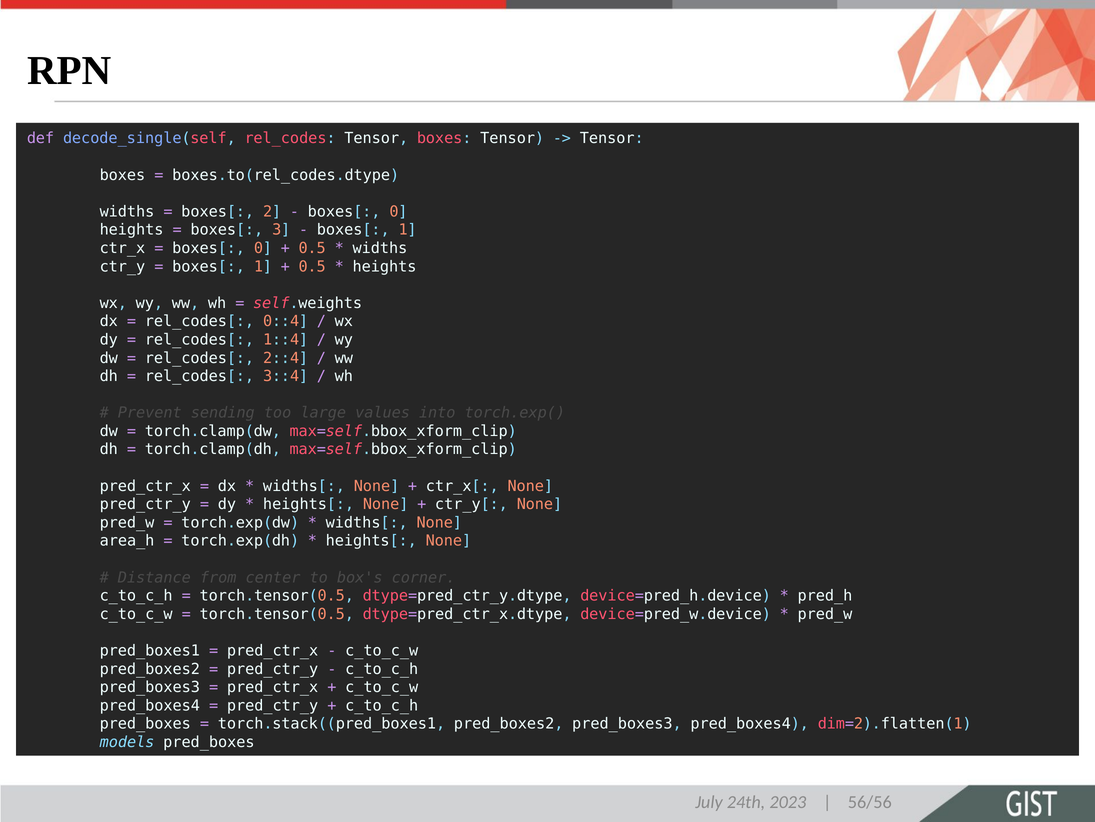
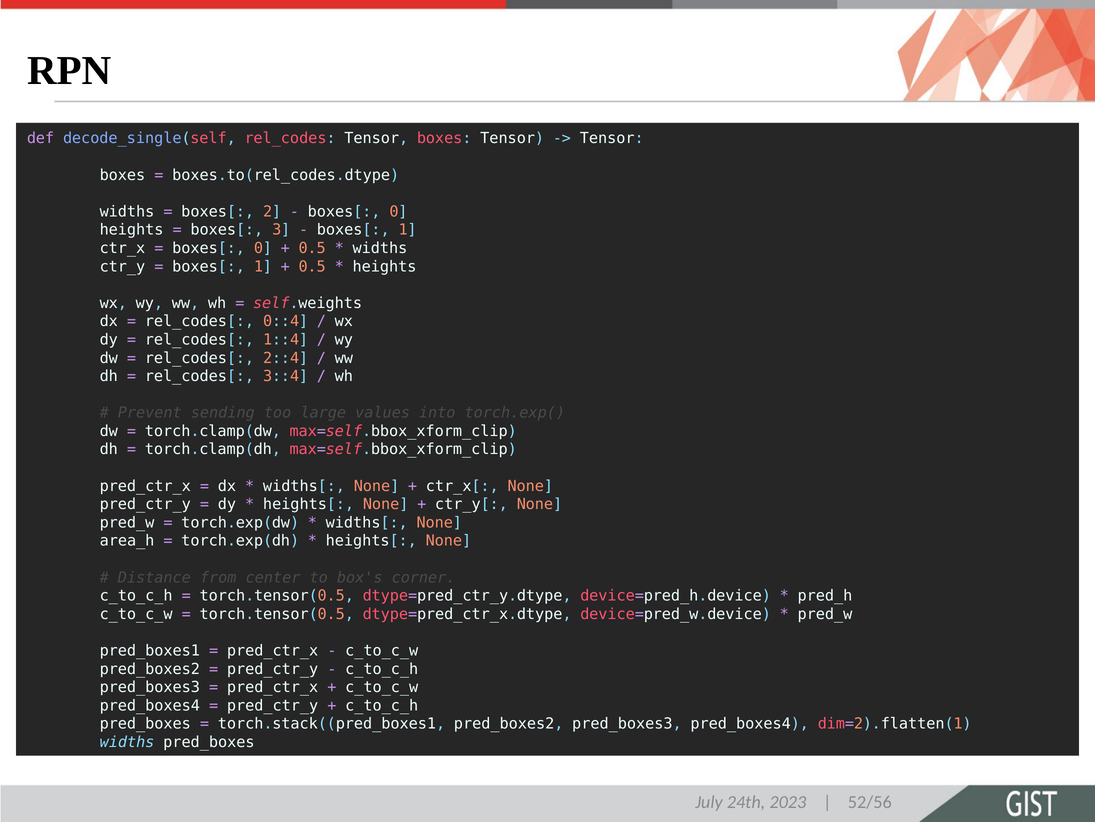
models: models -> widths (127, 742)
56/56: 56/56 -> 52/56 (870, 801)
